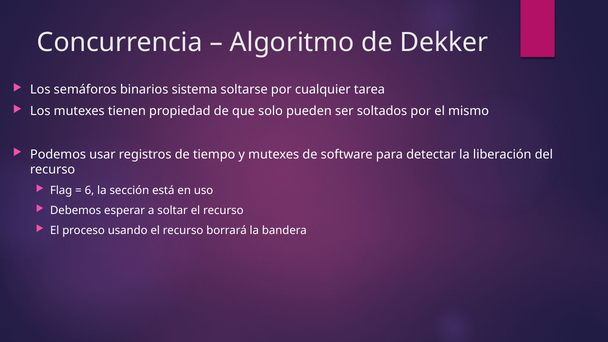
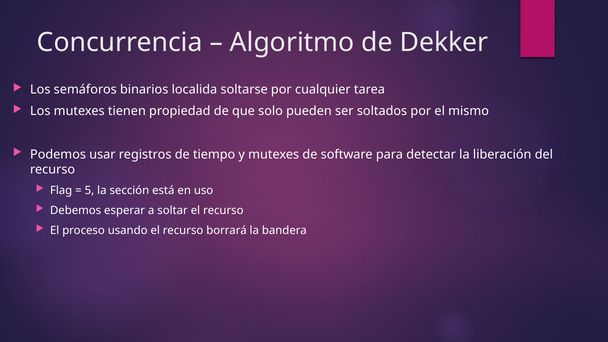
sistema: sistema -> localida (194, 90)
6: 6 -> 5 (89, 190)
